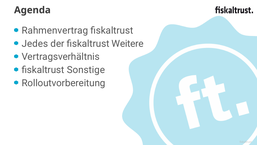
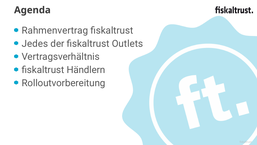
Weitere: Weitere -> Outlets (127, 44)
Sonstige: Sonstige -> Händlern (86, 70)
